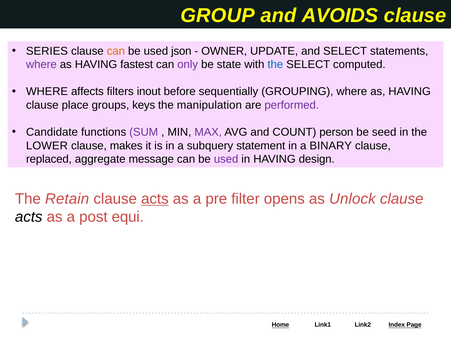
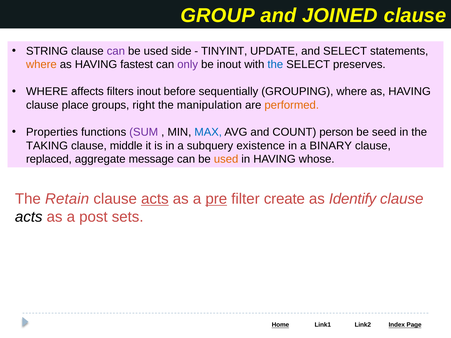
AVOIDS: AVOIDS -> JOINED (340, 16)
SERIES: SERIES -> STRING (47, 51)
can colour: orange -> purple (116, 51)
json: json -> side (181, 51)
OWNER: OWNER -> TINYINT (224, 51)
where colour: purple -> orange (41, 65)
be state: state -> inout (229, 65)
computed: computed -> preserves (359, 65)
keys: keys -> right (144, 105)
performed colour: purple -> orange (292, 105)
Candidate: Candidate -> Properties (52, 132)
MAX colour: purple -> blue (208, 132)
LOWER: LOWER -> TAKING (47, 146)
makes: makes -> middle (126, 146)
statement: statement -> existence (261, 146)
used colour: purple -> orange (226, 159)
design: design -> whose (317, 159)
pre underline: none -> present (216, 199)
opens: opens -> create (284, 199)
Unlock: Unlock -> Identify (353, 199)
equi: equi -> sets (128, 217)
